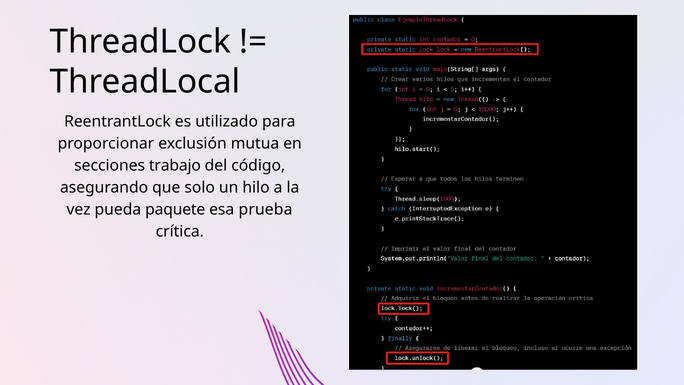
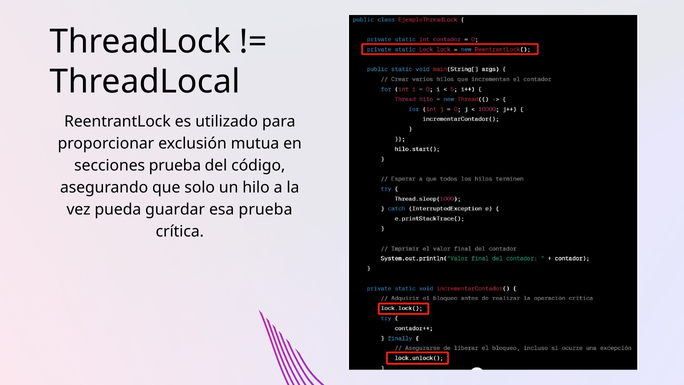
secciones trabajo: trabajo -> prueba (175, 165)
paquete: paquete -> guardar (175, 209)
